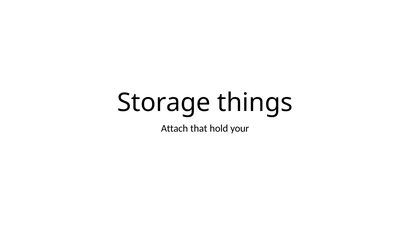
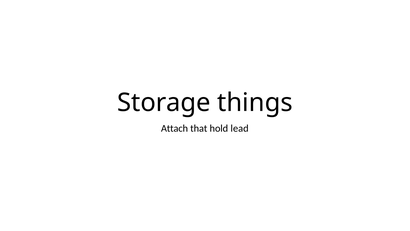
your: your -> lead (240, 128)
